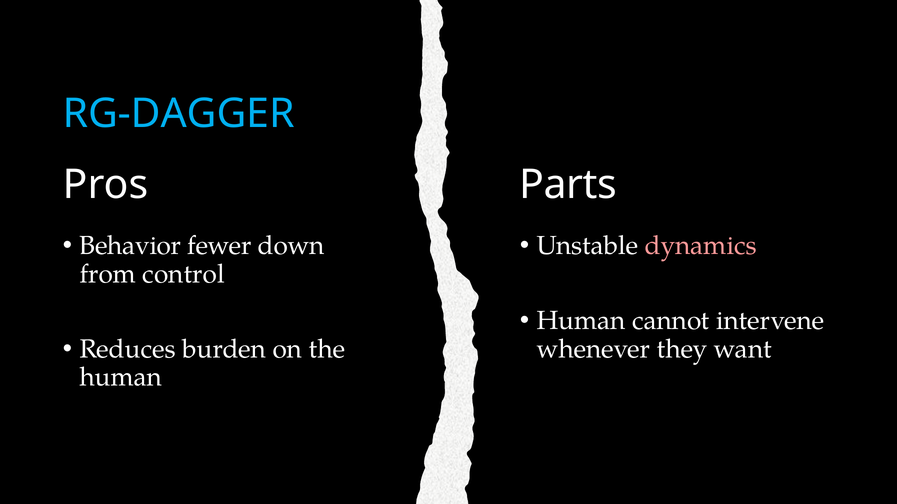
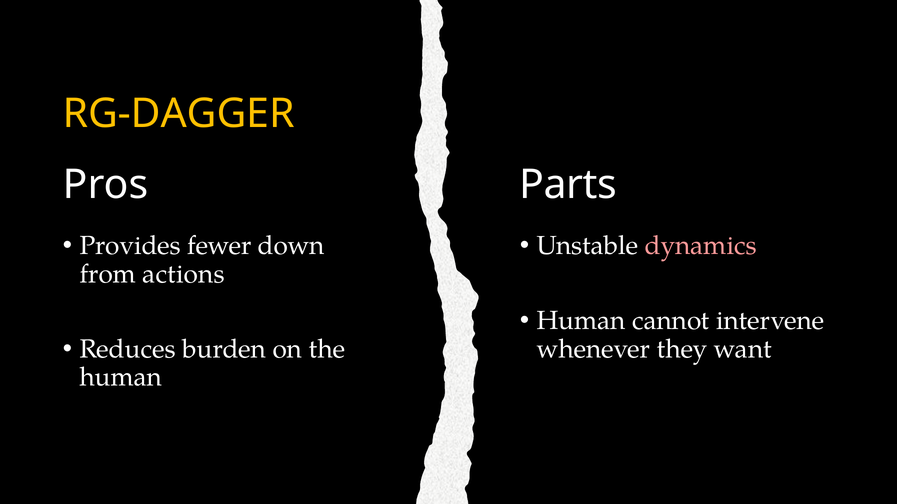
RG-DAGGER colour: light blue -> yellow (179, 114)
Behavior: Behavior -> Provides (130, 246)
control: control -> actions (184, 274)
